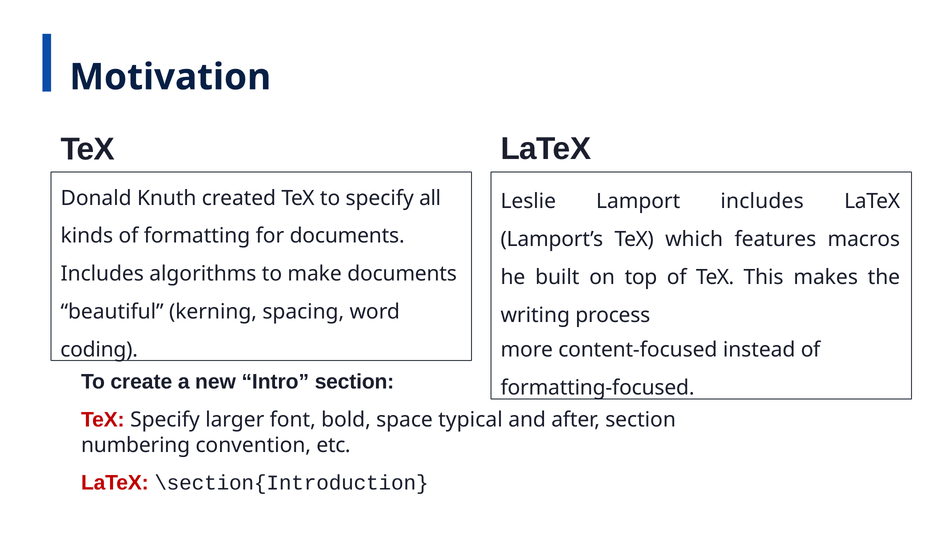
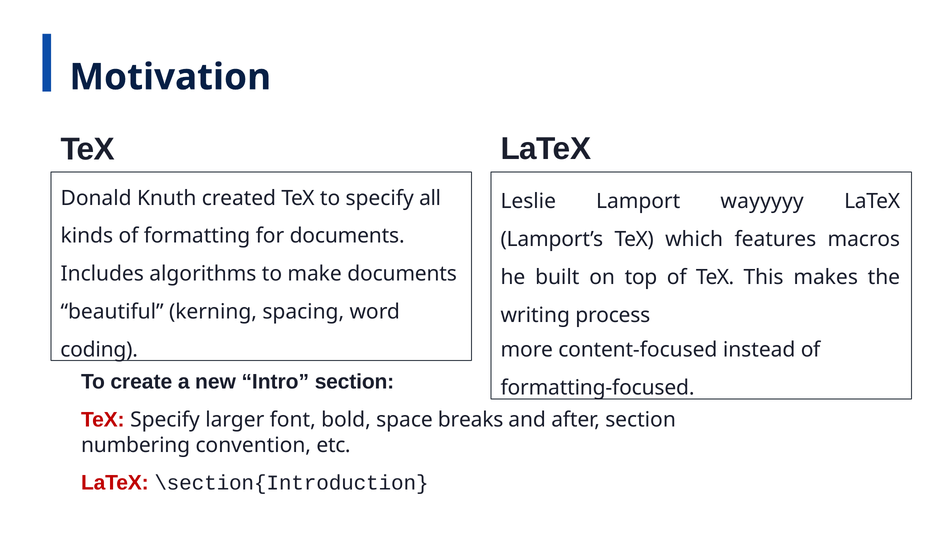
Lamport includes: includes -> wayyyyy (762, 202)
typical: typical -> breaks (471, 420)
